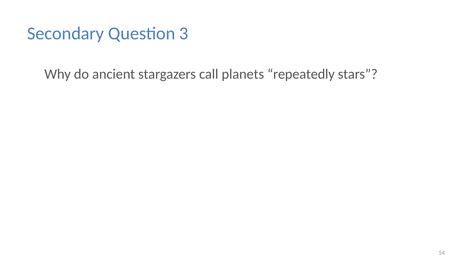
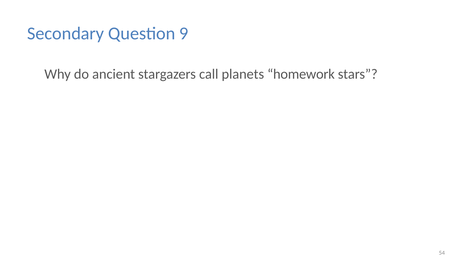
3: 3 -> 9 (184, 33)
repeatedly: repeatedly -> homework (301, 74)
